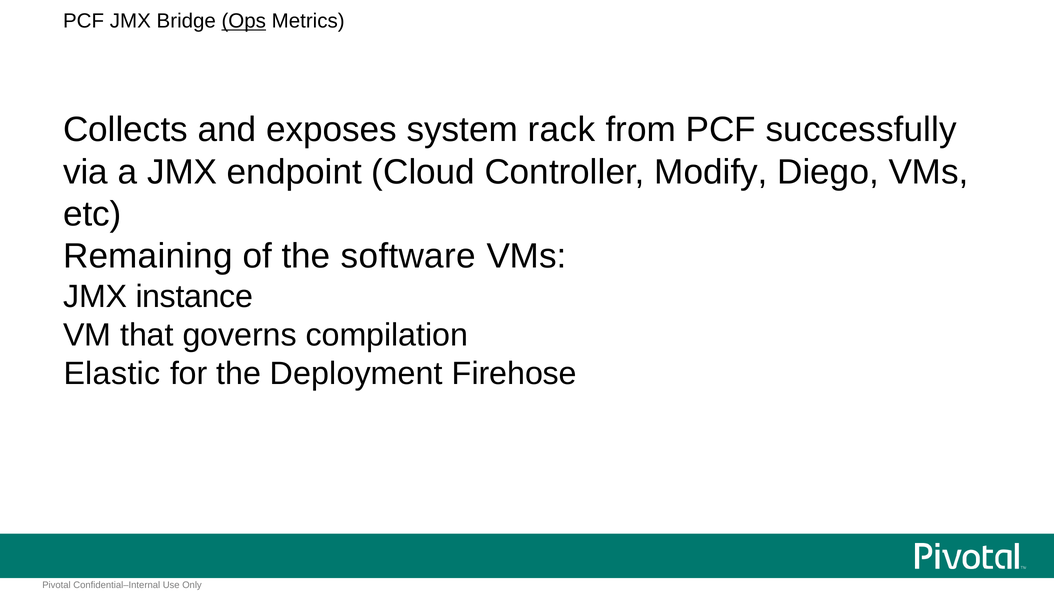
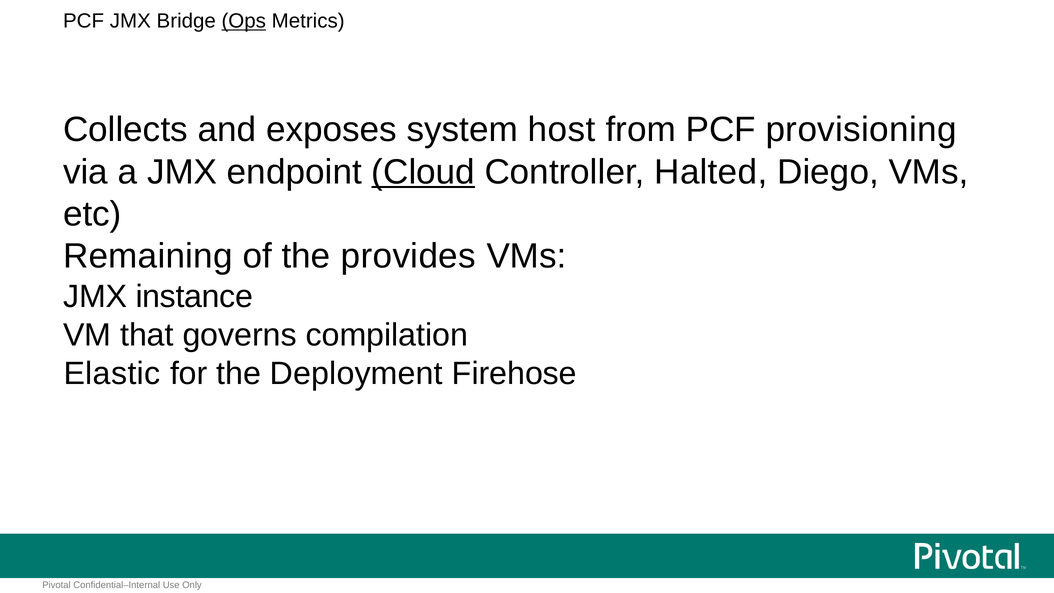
rack: rack -> host (562, 130)
successfully: successfully -> provisioning (861, 130)
Cloud underline: none -> present (423, 172)
Modify: Modify -> Halted (711, 172)
software: software -> provides (408, 256)
